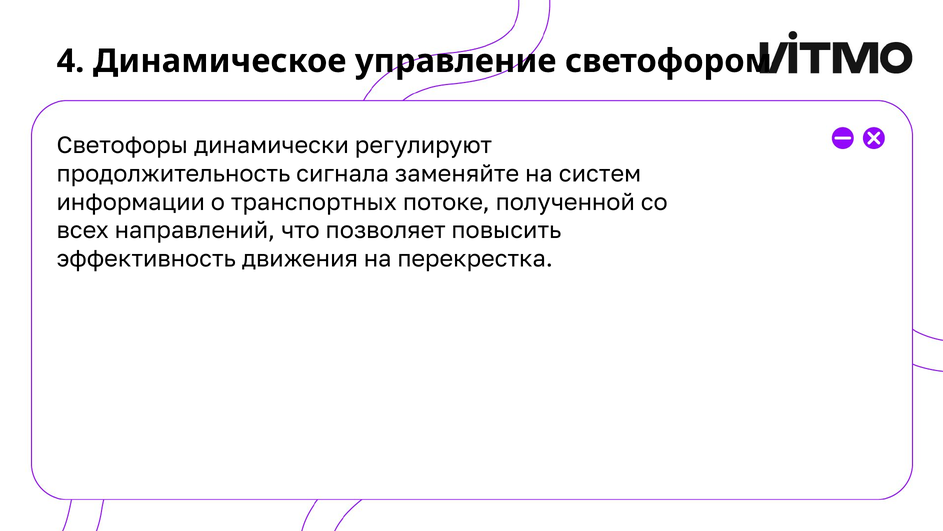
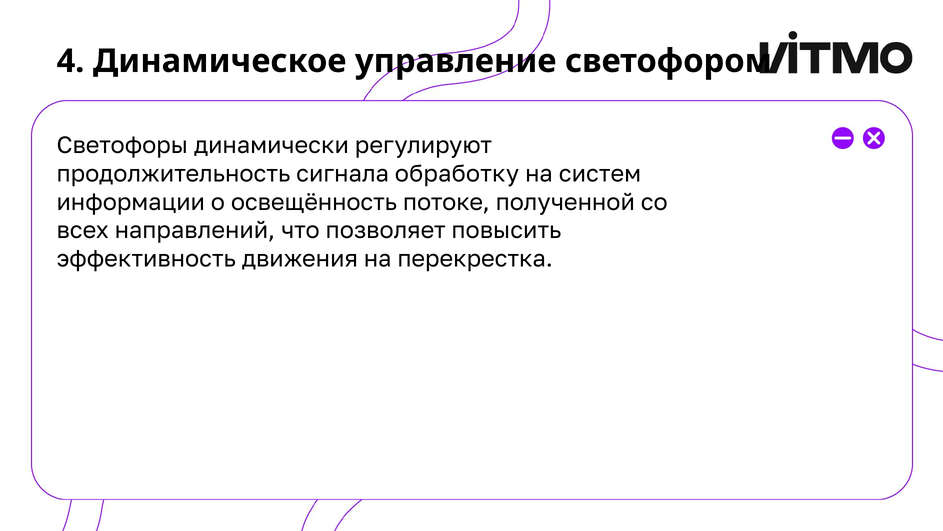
заменяйте: заменяйте -> обработку (457, 174)
транспортных: транспортных -> освещённость (314, 202)
